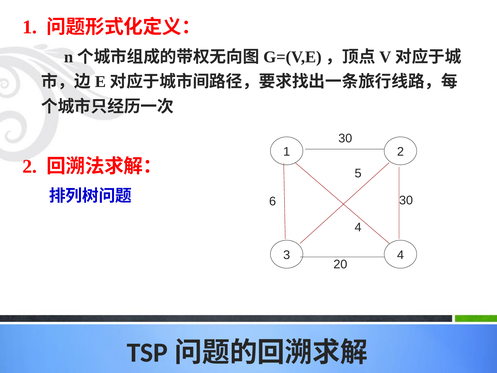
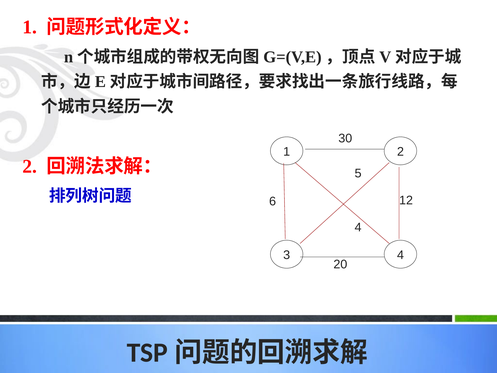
6 30: 30 -> 12 (406, 200)
